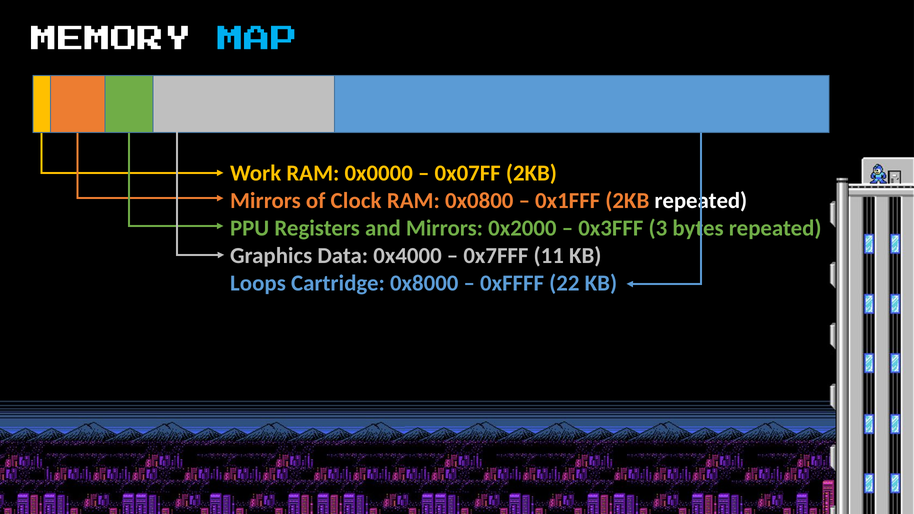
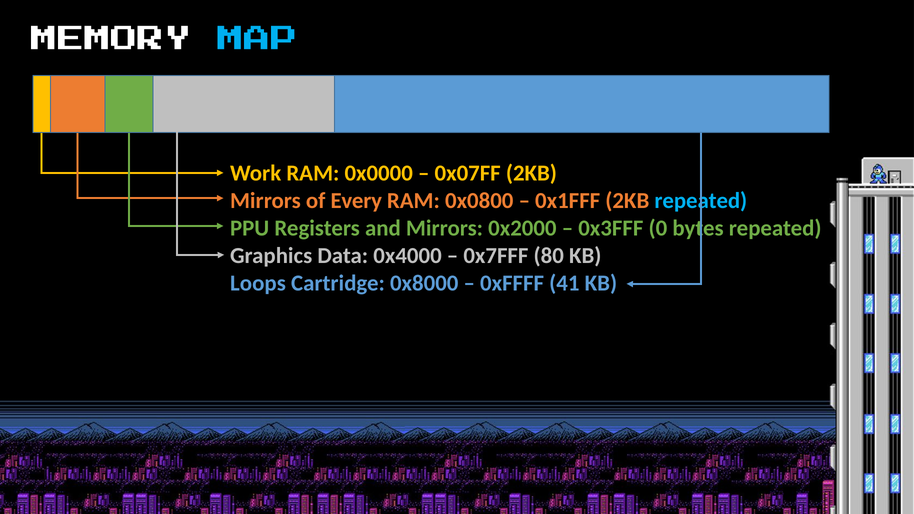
Clock: Clock -> Every (356, 201)
repeated colour: white -> light blue (701, 201)
3: 3 -> 0 (658, 228)
11: 11 -> 80 (549, 256)
22: 22 -> 41 (564, 283)
